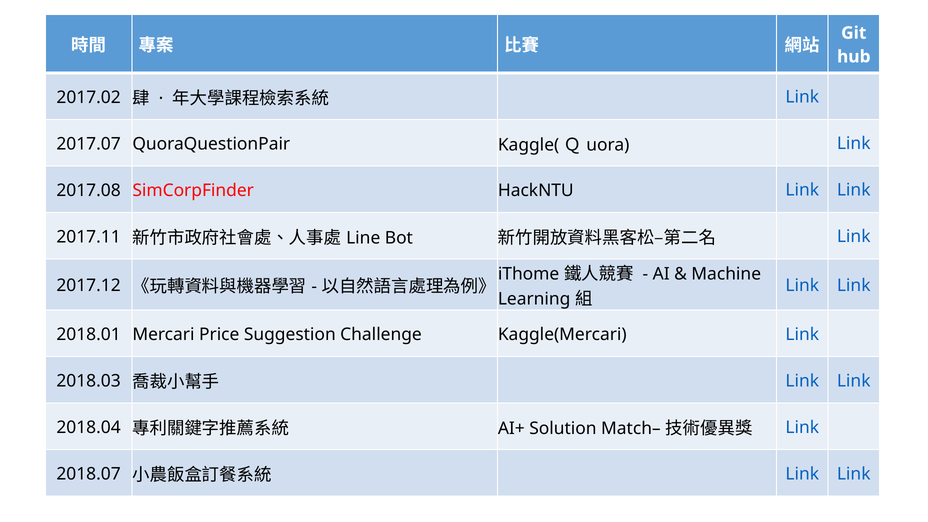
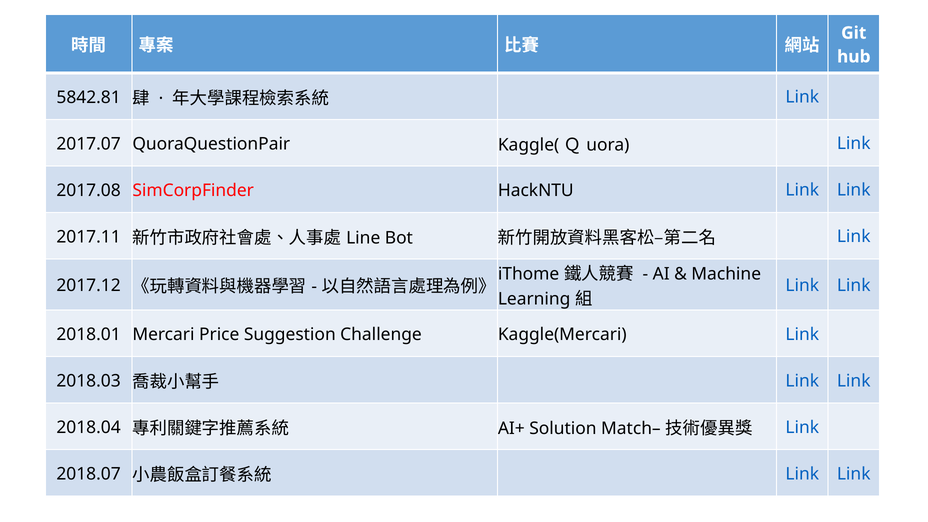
2017.02: 2017.02 -> 5842.81 (89, 97)
